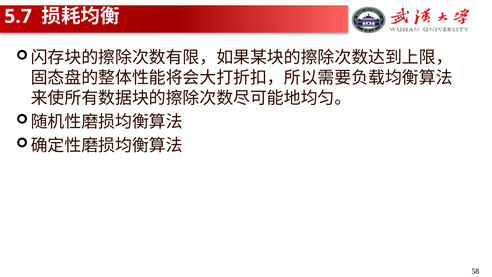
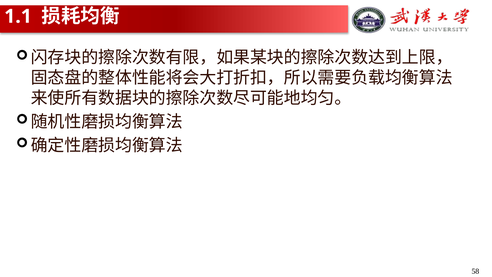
5.7: 5.7 -> 1.1 (18, 16)
